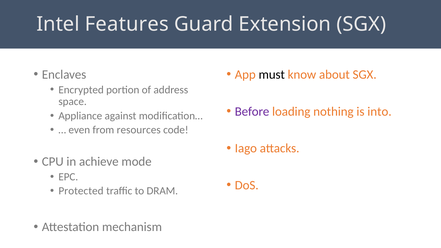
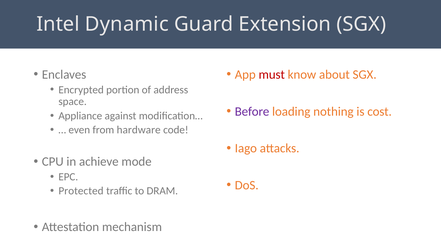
Features: Features -> Dynamic (127, 24)
must colour: black -> red (272, 75)
into: into -> cost (380, 111)
resources: resources -> hardware (139, 130)
